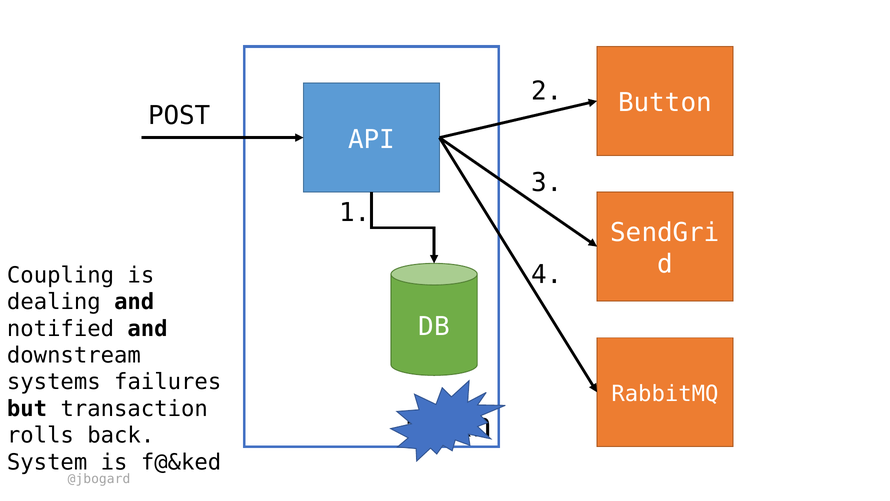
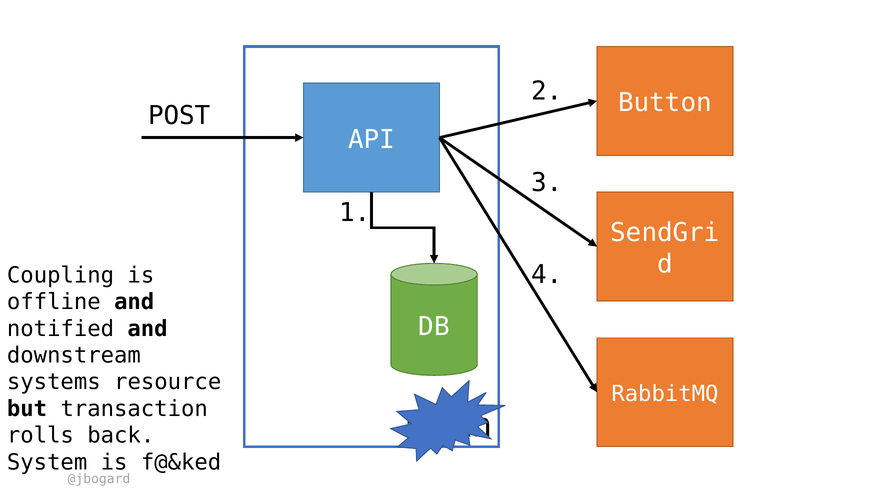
dealing: dealing -> offline (54, 302)
failures: failures -> resource (168, 382)
